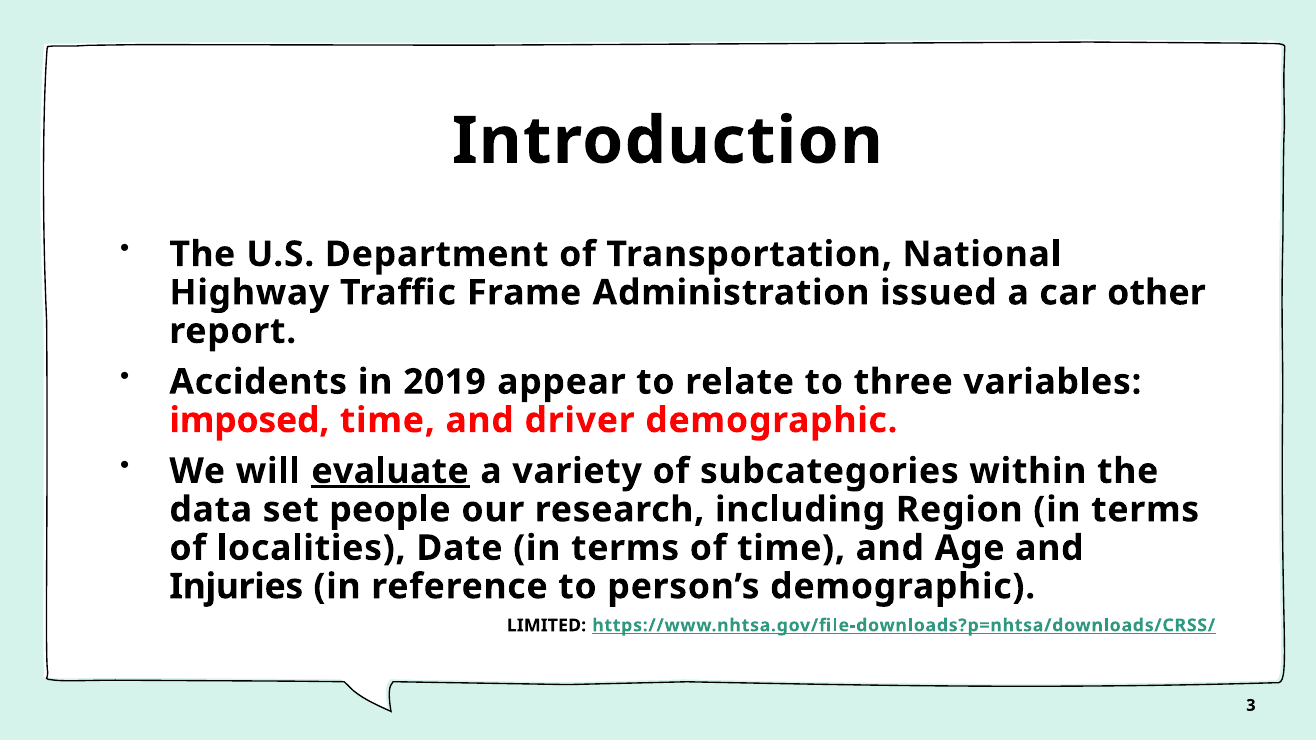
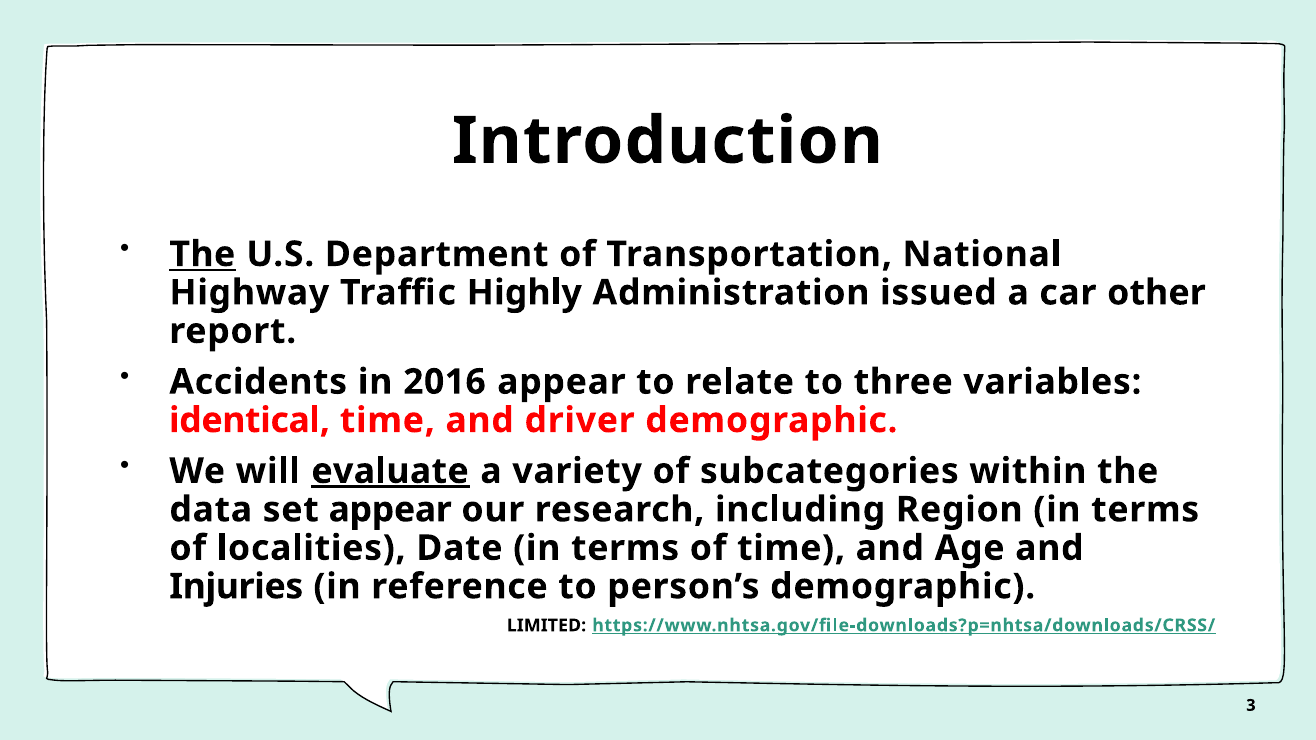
The underline: none -> present (202, 254)
Frame: Frame -> Highly (524, 293)
2019: 2019 -> 2016 (445, 382)
imposed: imposed -> identical (249, 421)
set people: people -> appear (390, 510)
